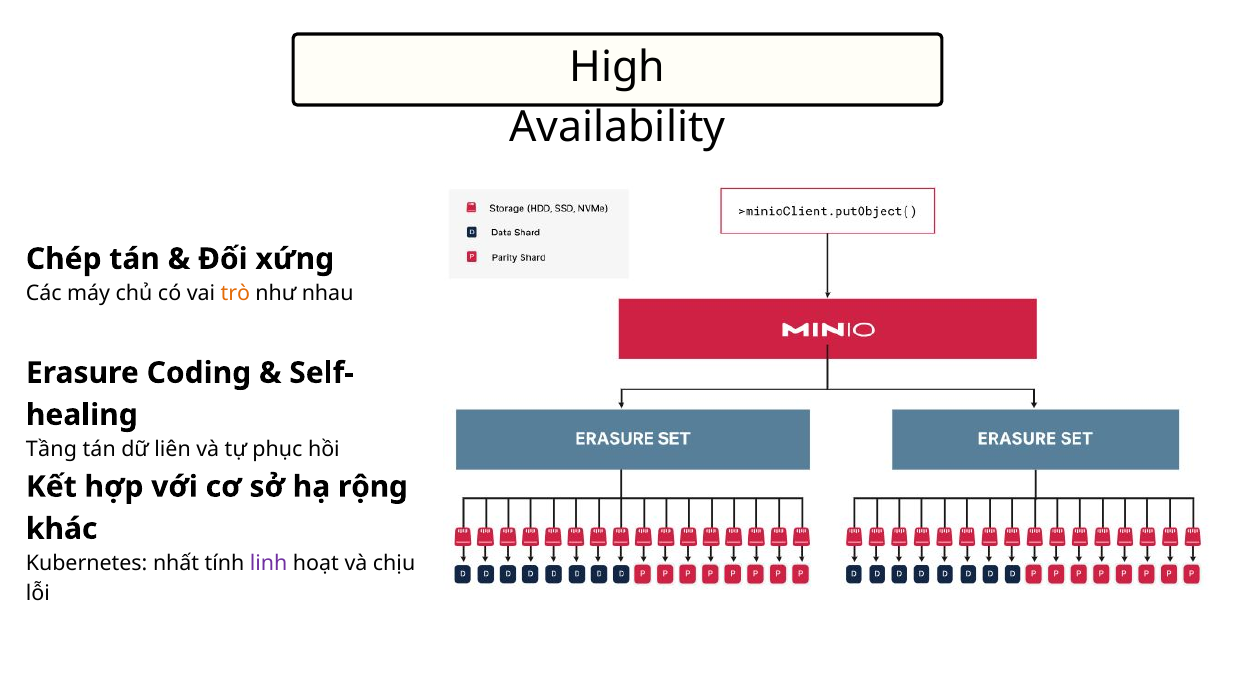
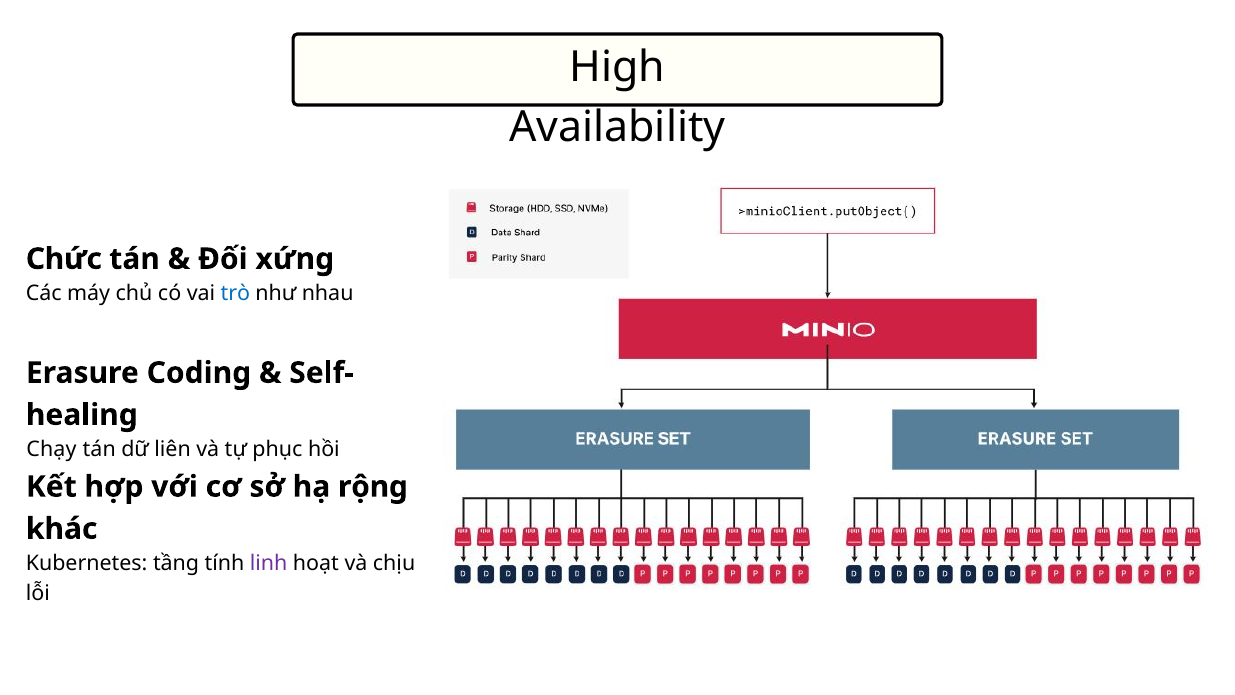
Chép: Chép -> Chức (64, 259)
trò colour: orange -> blue (235, 293)
Tầng: Tầng -> Chạy (51, 449)
nhất: nhất -> tầng (176, 563)
